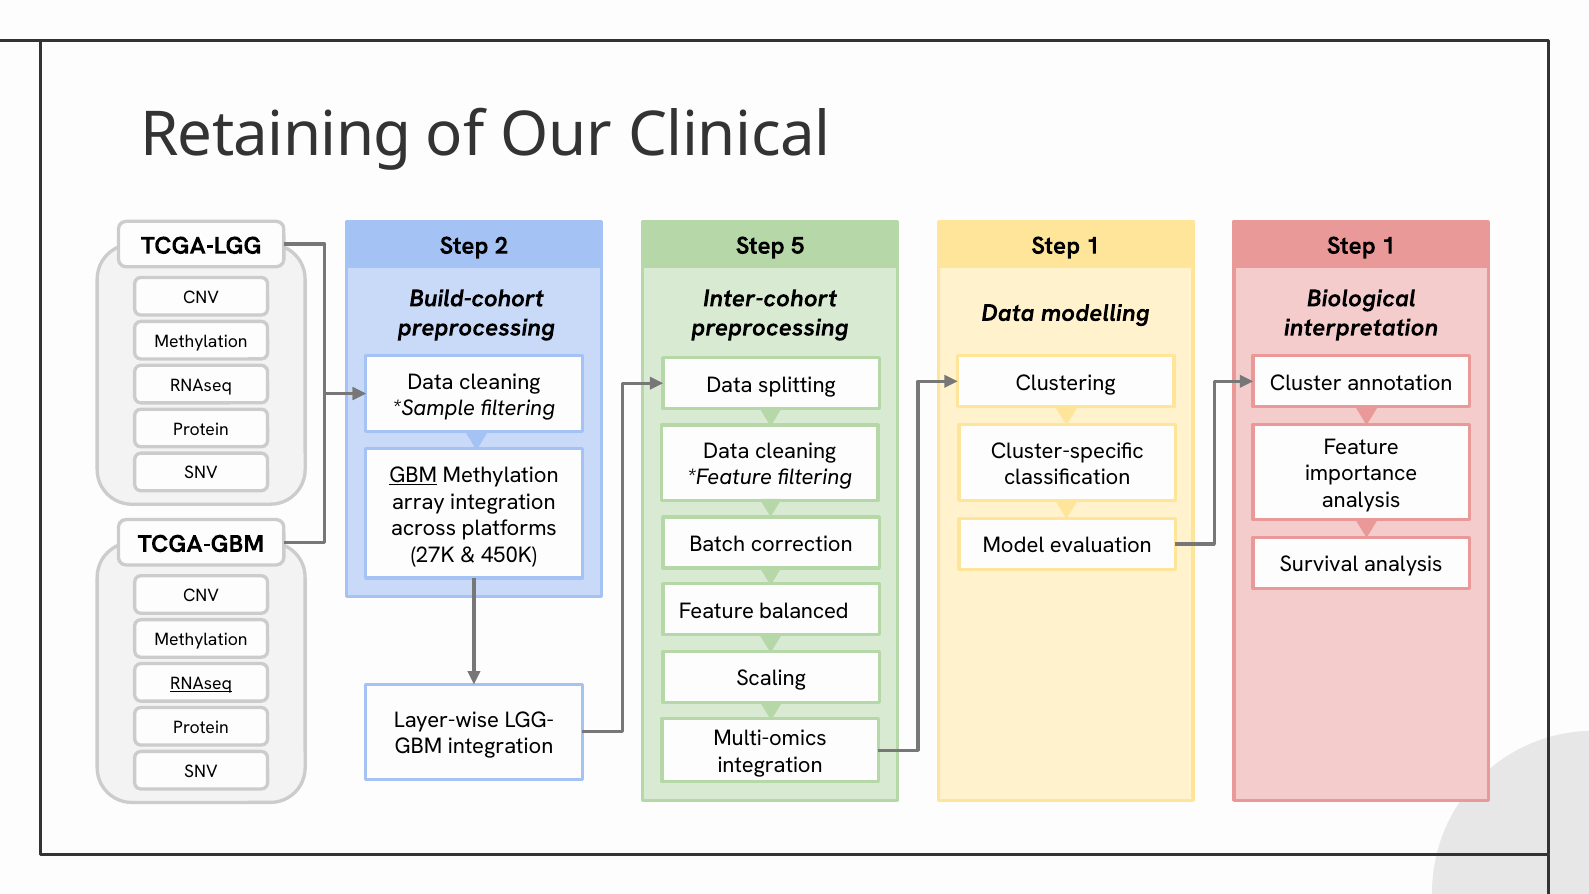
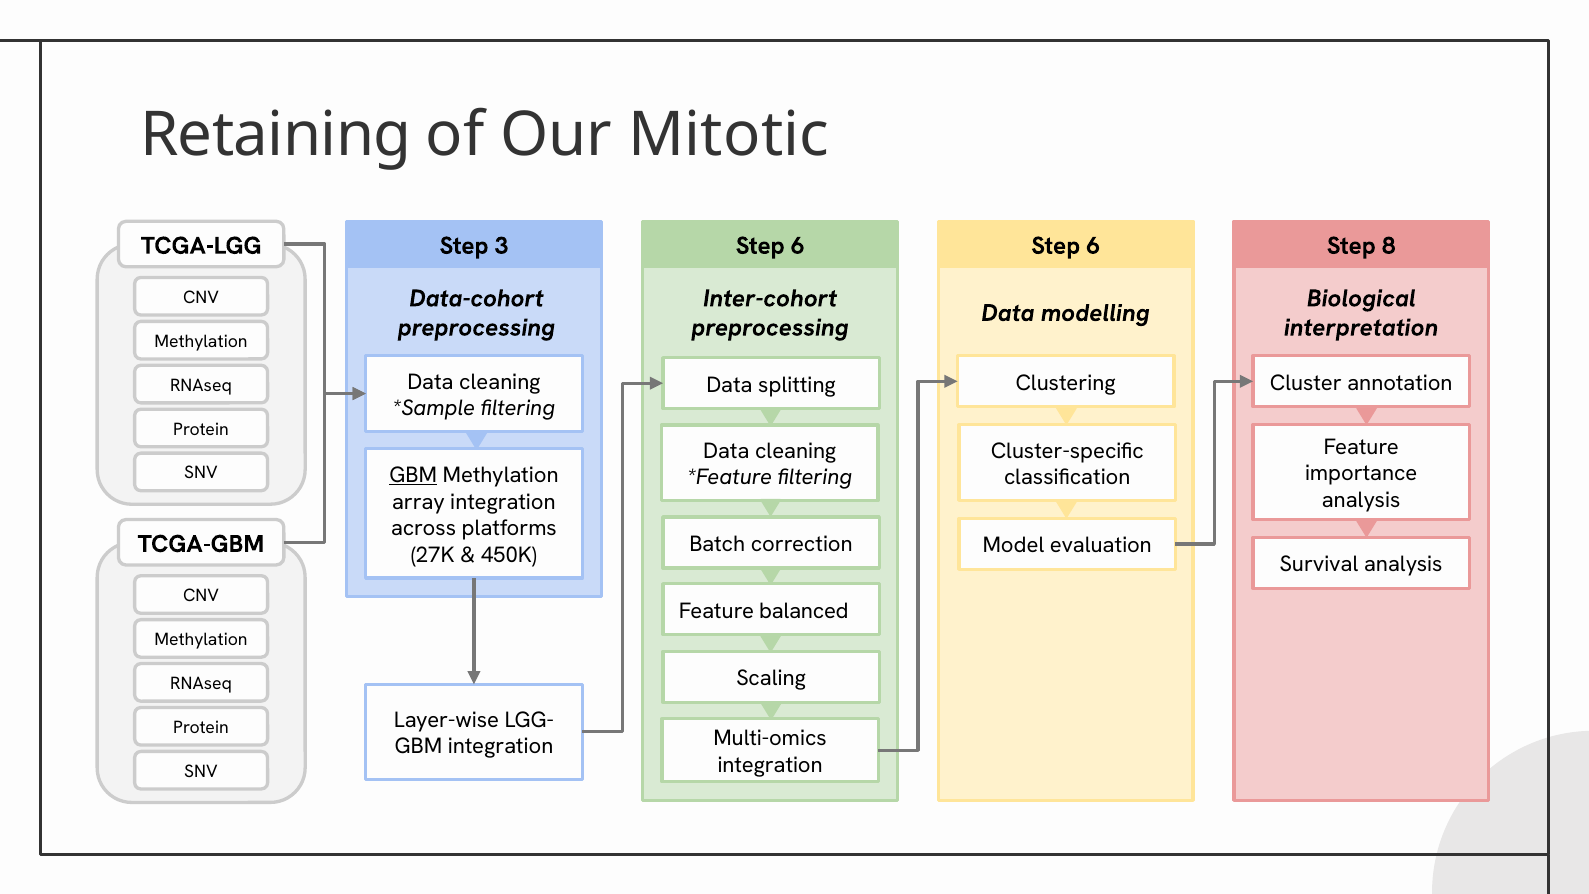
Clinical: Clinical -> Mitotic (729, 135)
2: 2 -> 3 (502, 246)
5: 5 -> 6 (798, 246)
1: 1 -> 6 (1093, 246)
1: 1 -> 8 (1389, 246)
Build-cohort: Build-cohort -> Data-cohort (476, 298)
RNAseq underline: present -> none (201, 683)
